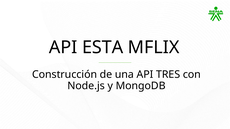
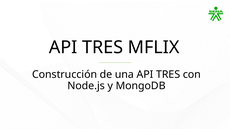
ESTA: ESTA -> TRES (103, 47)
